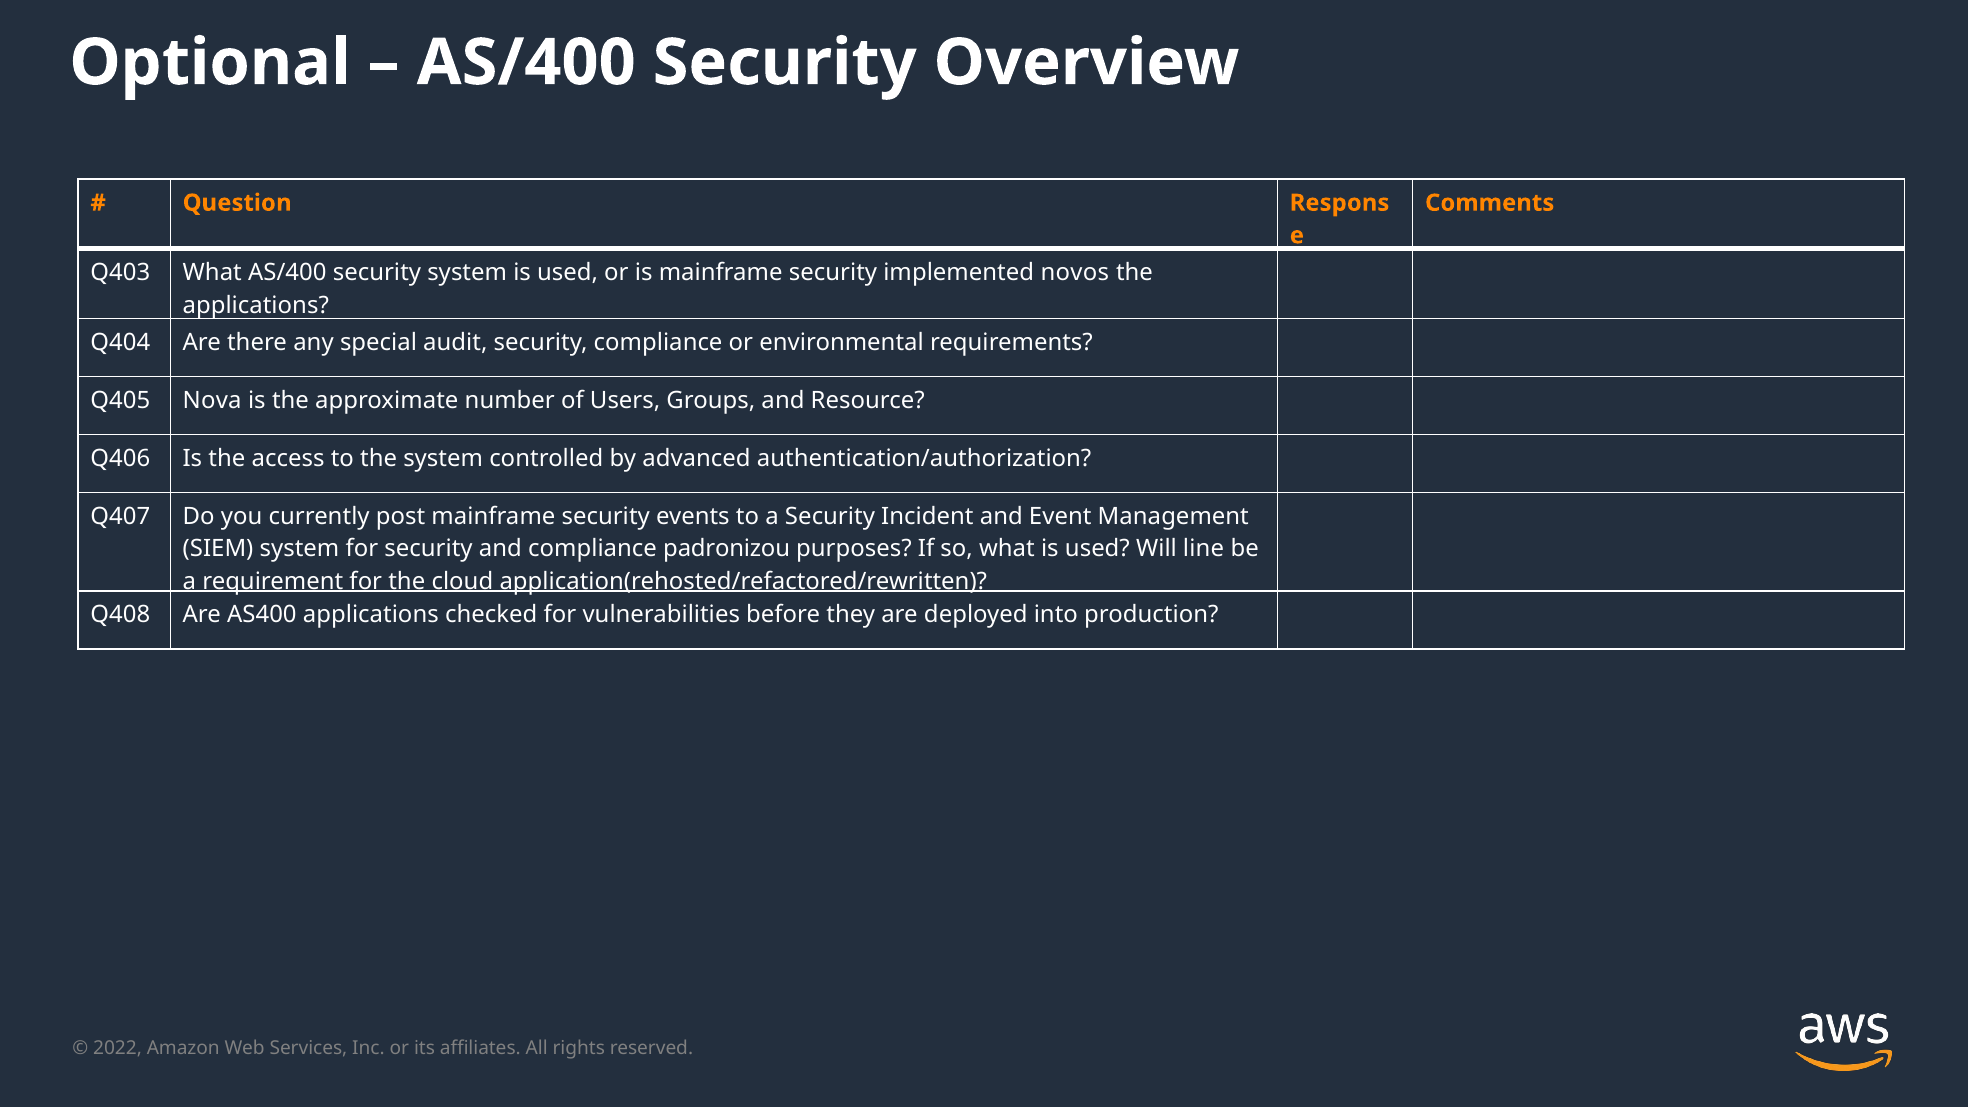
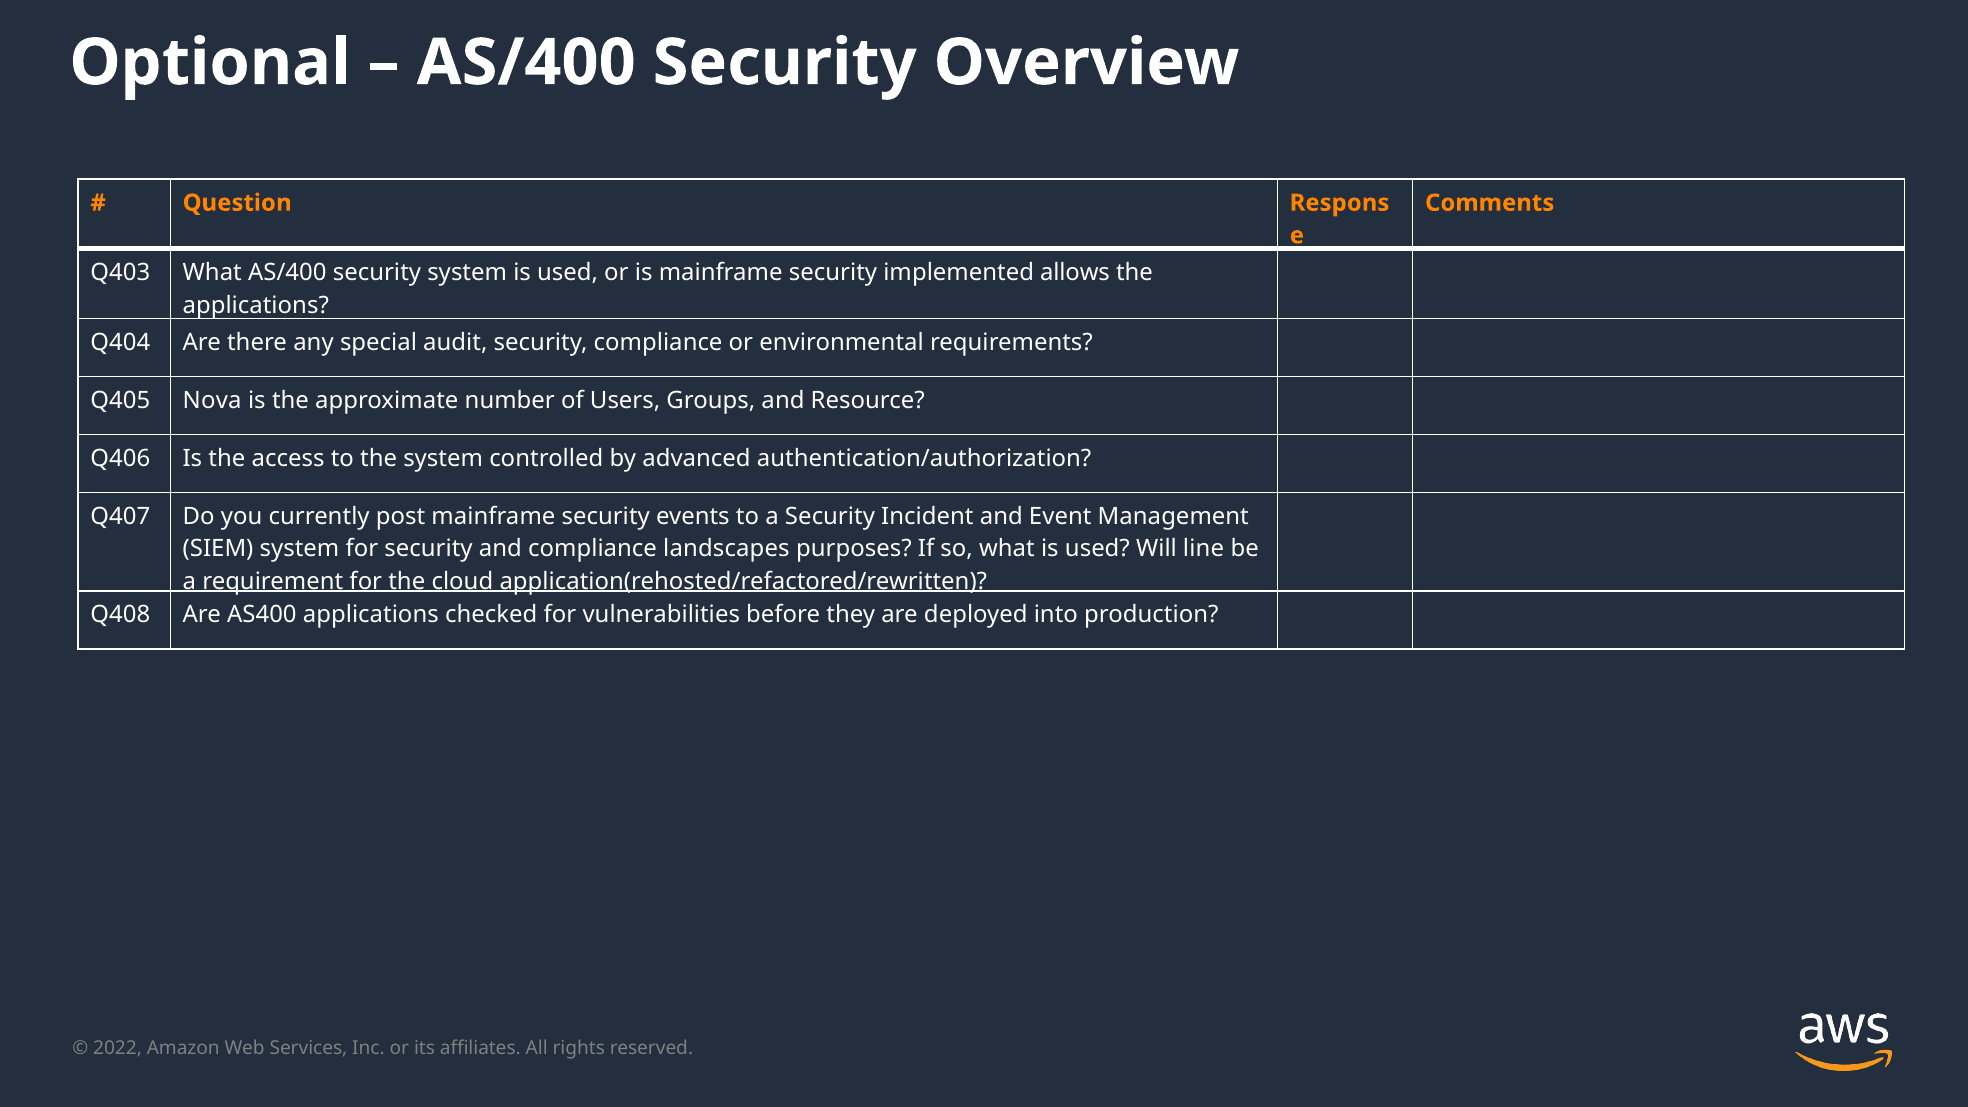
novos: novos -> allows (1075, 273)
padronizou: padronizou -> landscapes (726, 549)
